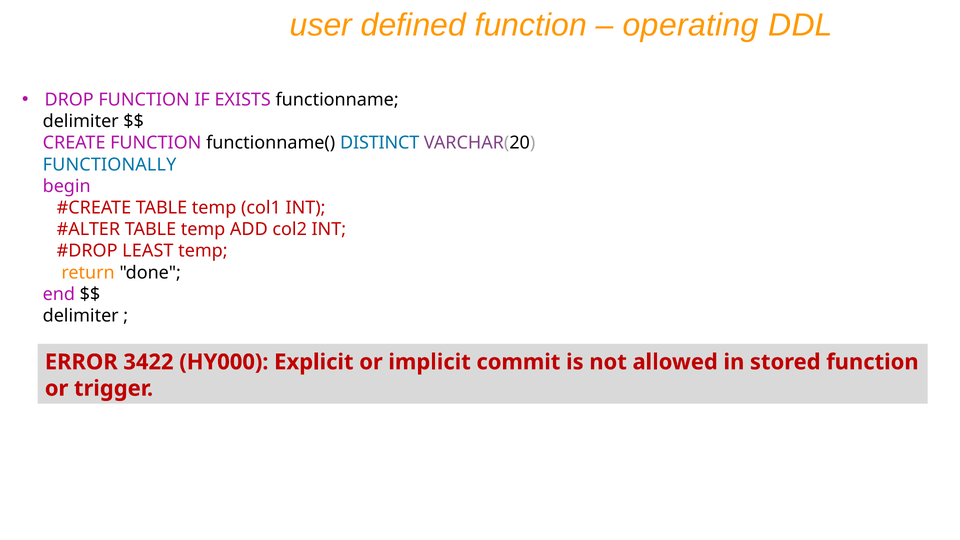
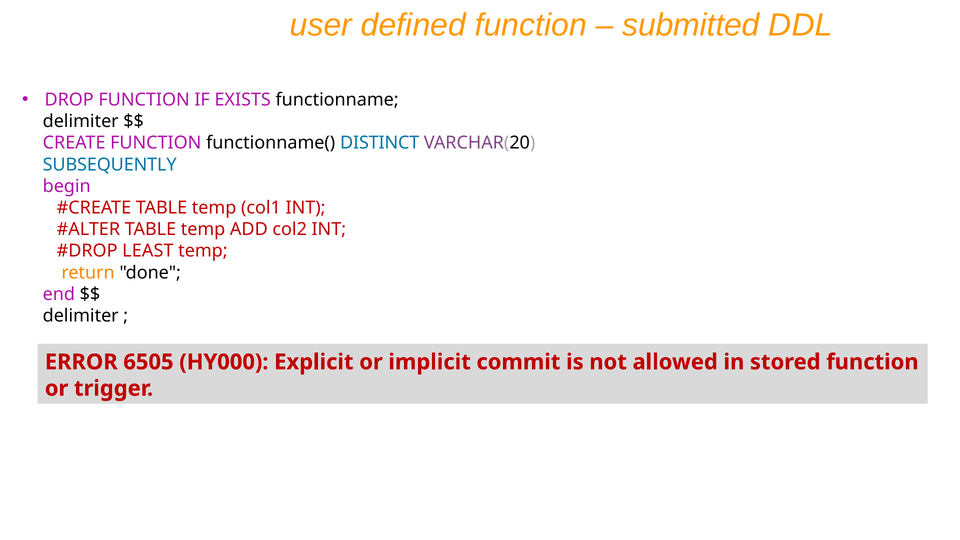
operating: operating -> submitted (691, 25)
FUNCTIONALLY: FUNCTIONALLY -> SUBSEQUENTLY (110, 165)
3422: 3422 -> 6505 (148, 362)
